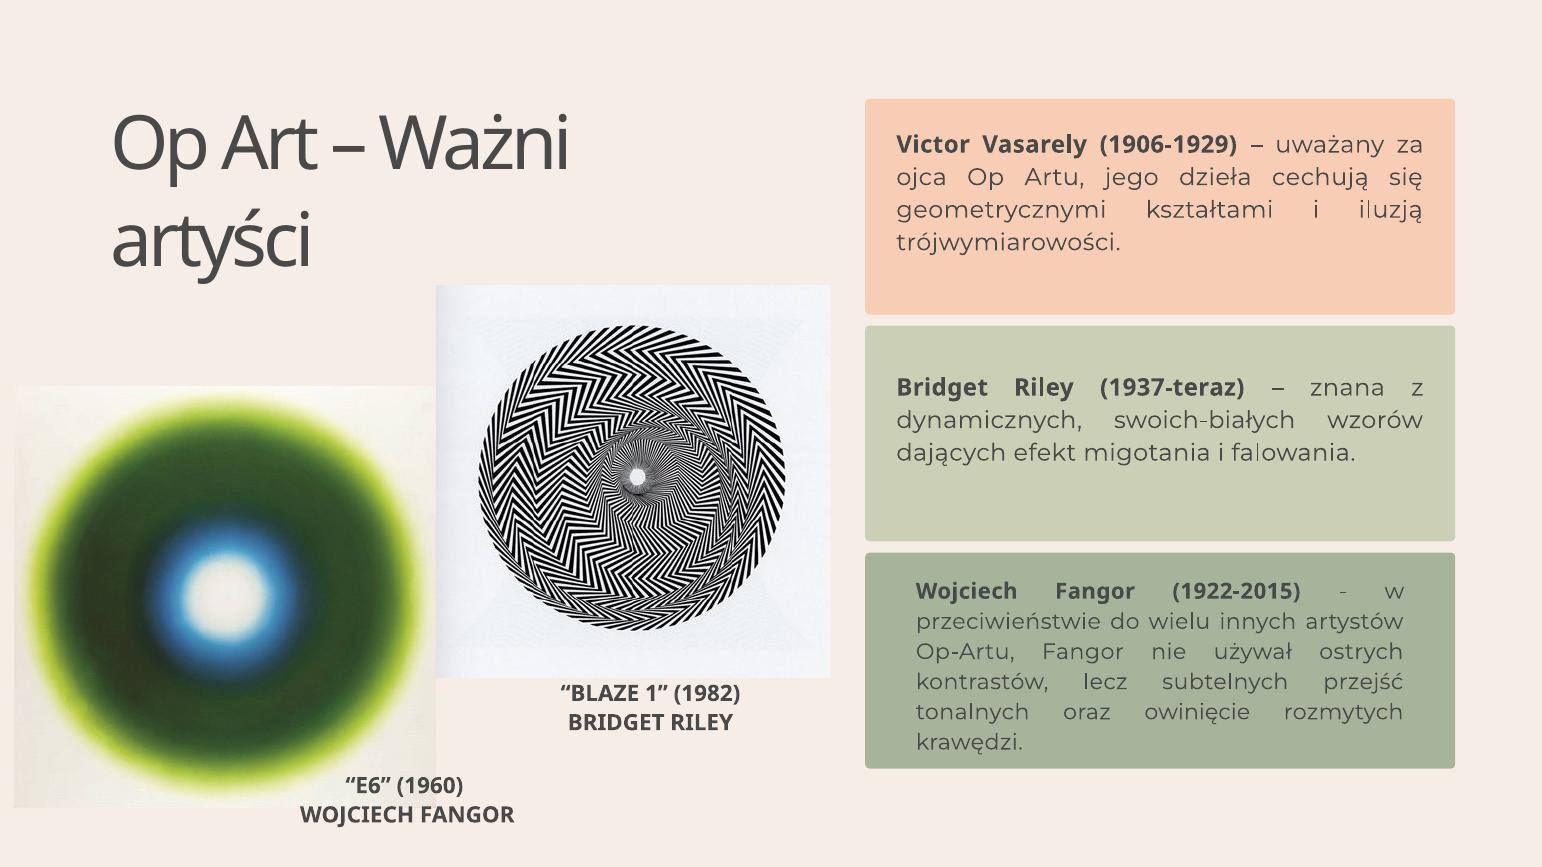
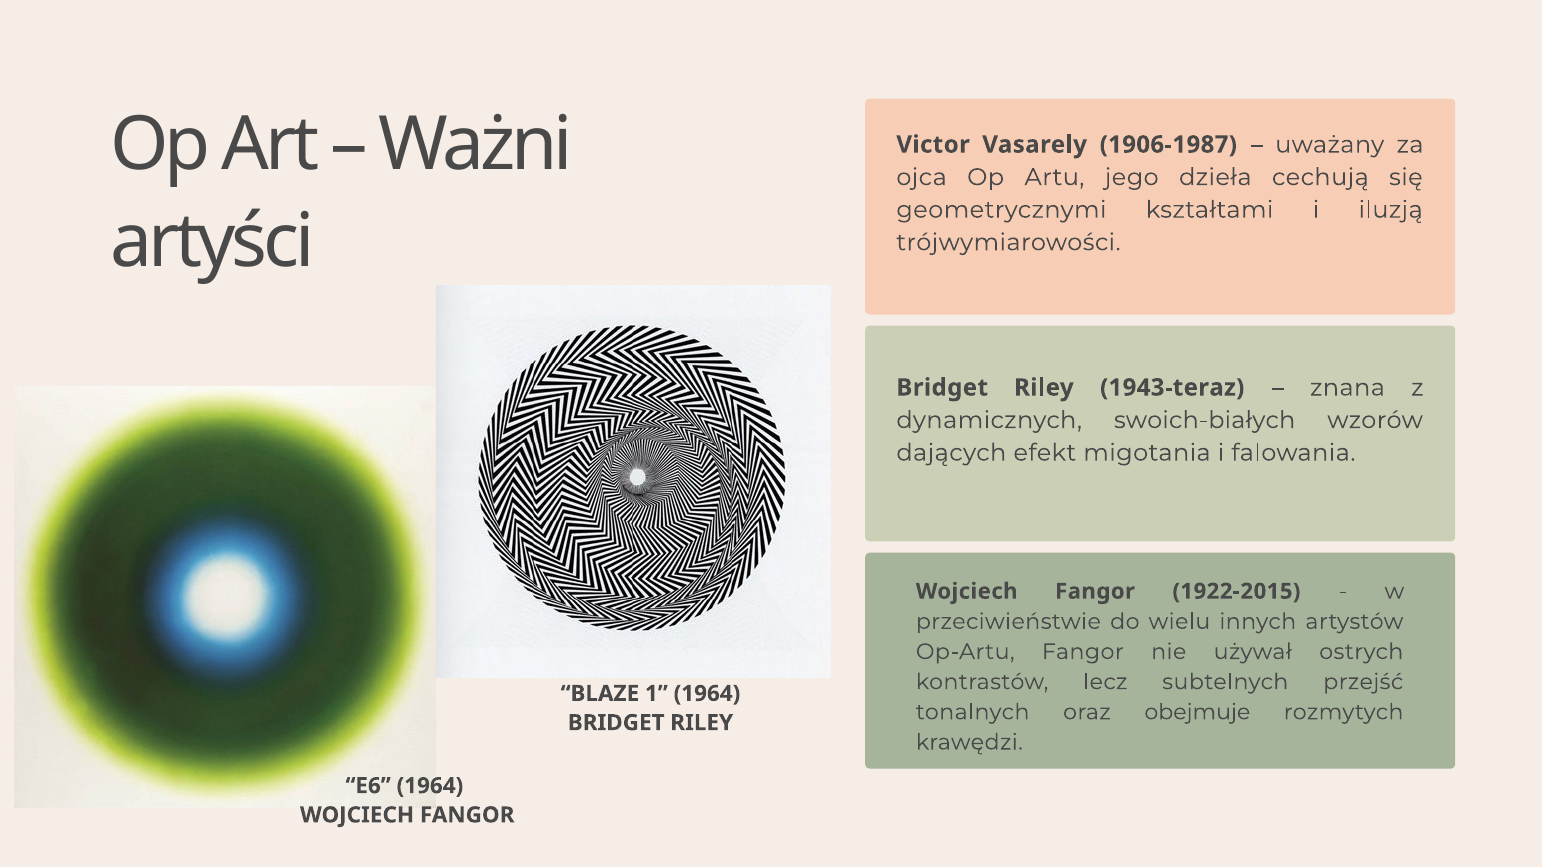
1906-1929: 1906-1929 -> 1906-1987 (1168, 145)
1937-teraz: 1937-teraz -> 1943-teraz (1172, 388)
1 1982: 1982 -> 1964 (707, 694)
owinięcie: owinięcie -> obejmuje (1197, 712)
E6 1960: 1960 -> 1964 (430, 786)
